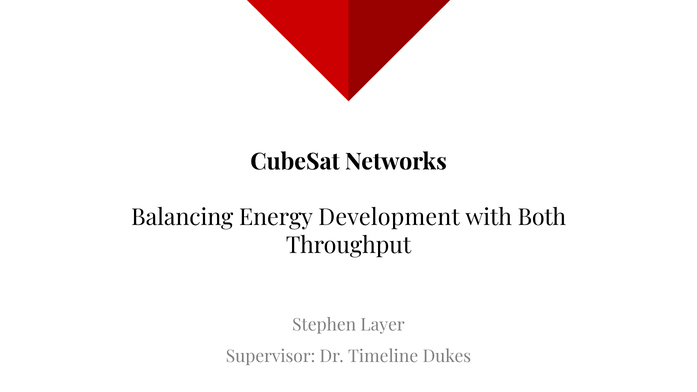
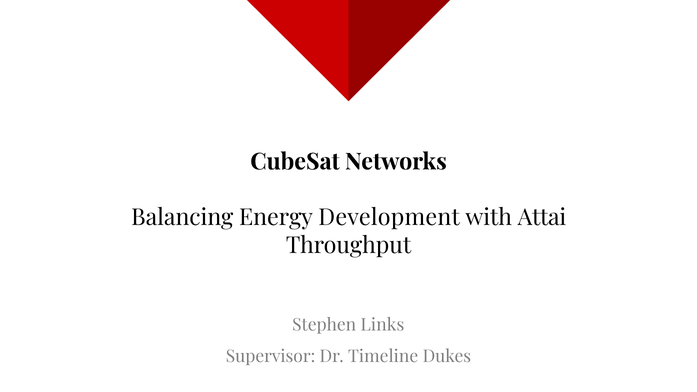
Both: Both -> Attai (542, 218)
Layer: Layer -> Links (382, 325)
